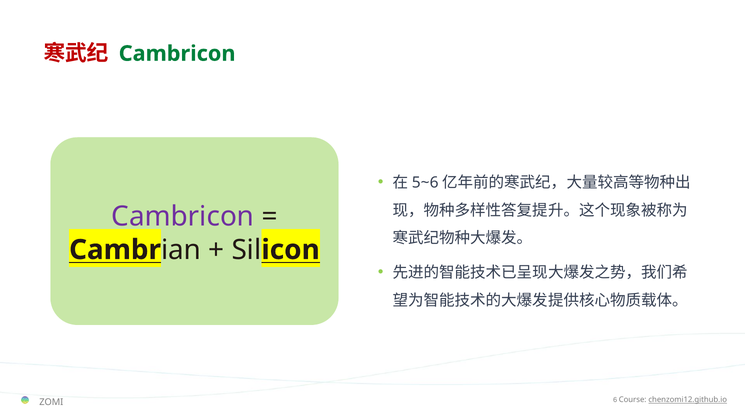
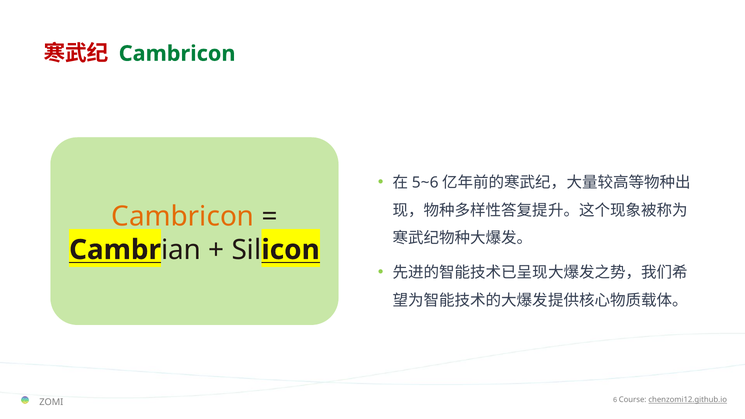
Cambricon colour: purple -> orange (183, 216)
